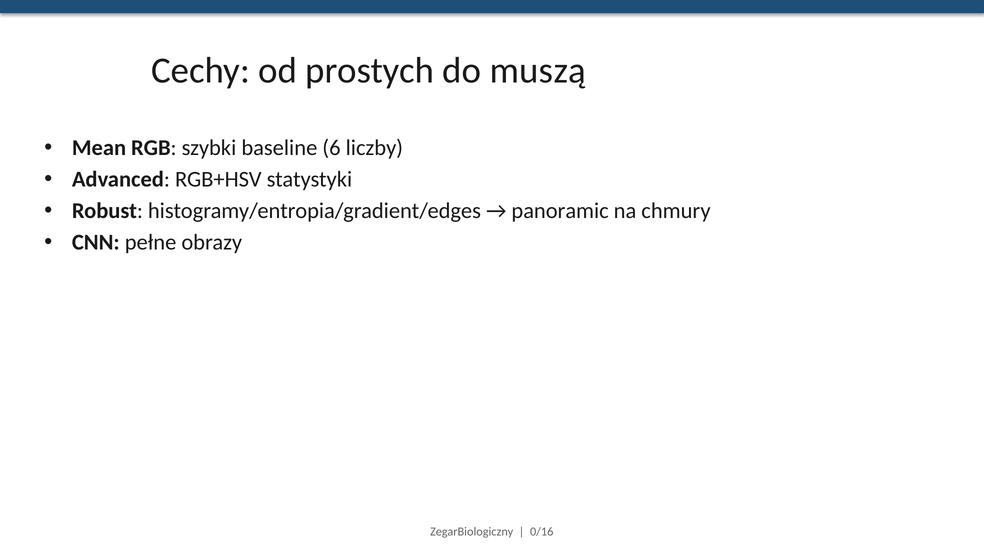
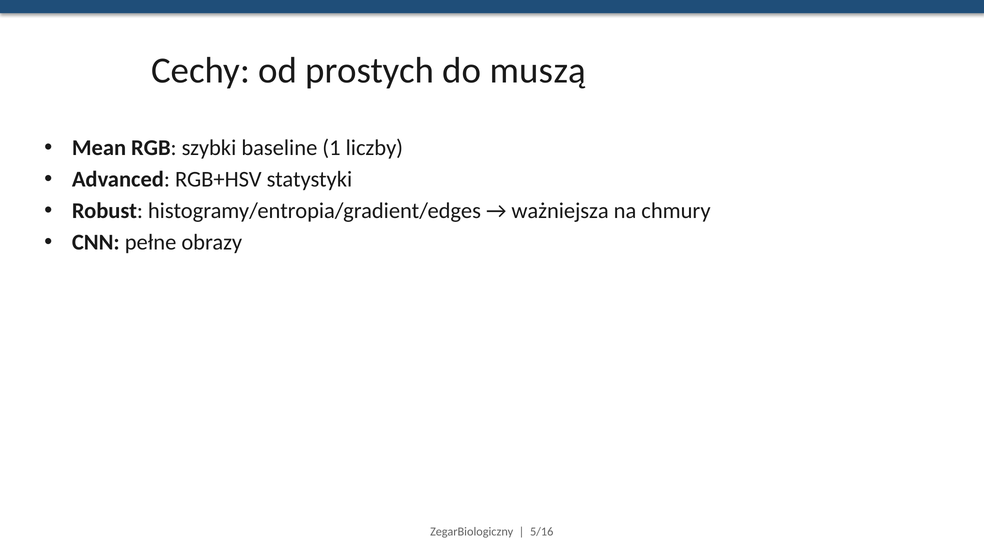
6: 6 -> 1 (331, 148)
panoramic: panoramic -> ważniejsza (560, 211)
0/16: 0/16 -> 5/16 (542, 532)
